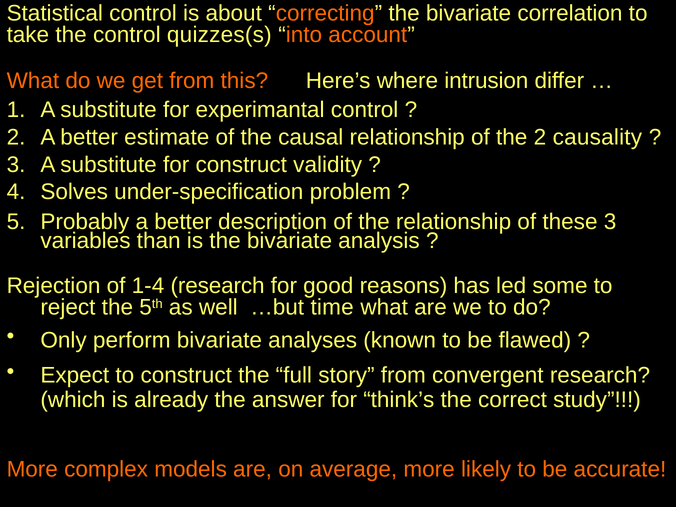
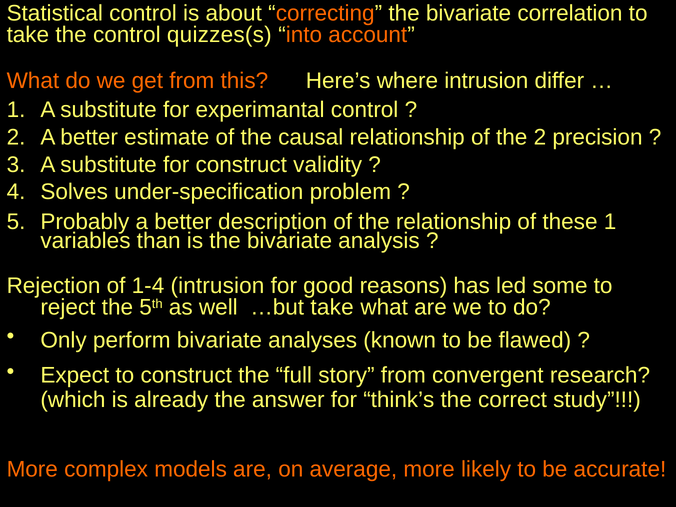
causality: causality -> precision (597, 137)
these 3: 3 -> 1 (610, 222)
1-4 research: research -> intrusion (217, 286)
…but time: time -> take (332, 307)
